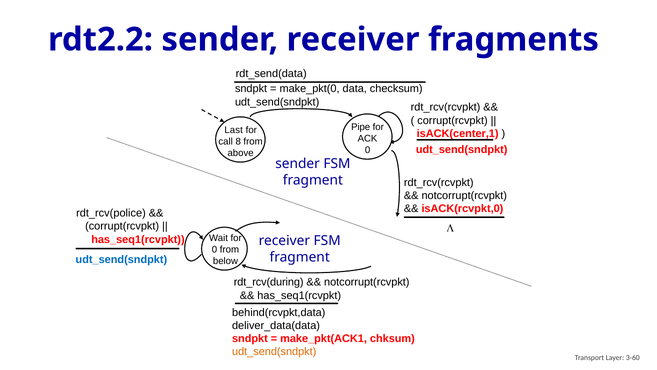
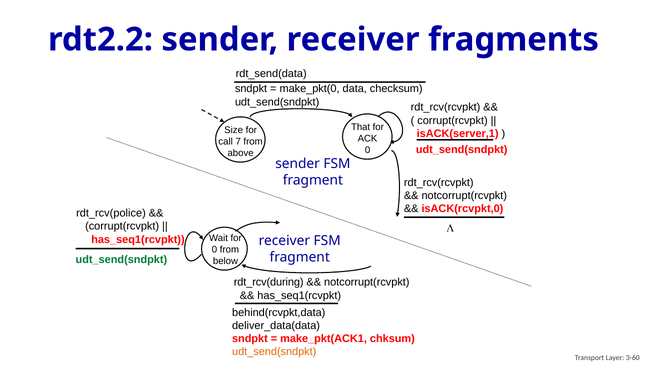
Pipe: Pipe -> That (361, 127)
Last: Last -> Size (234, 130)
isACK(center,1: isACK(center,1 -> isACK(server,1 (458, 134)
8: 8 -> 7 (238, 141)
udt_send(sndpkt colour: blue -> green (121, 260)
